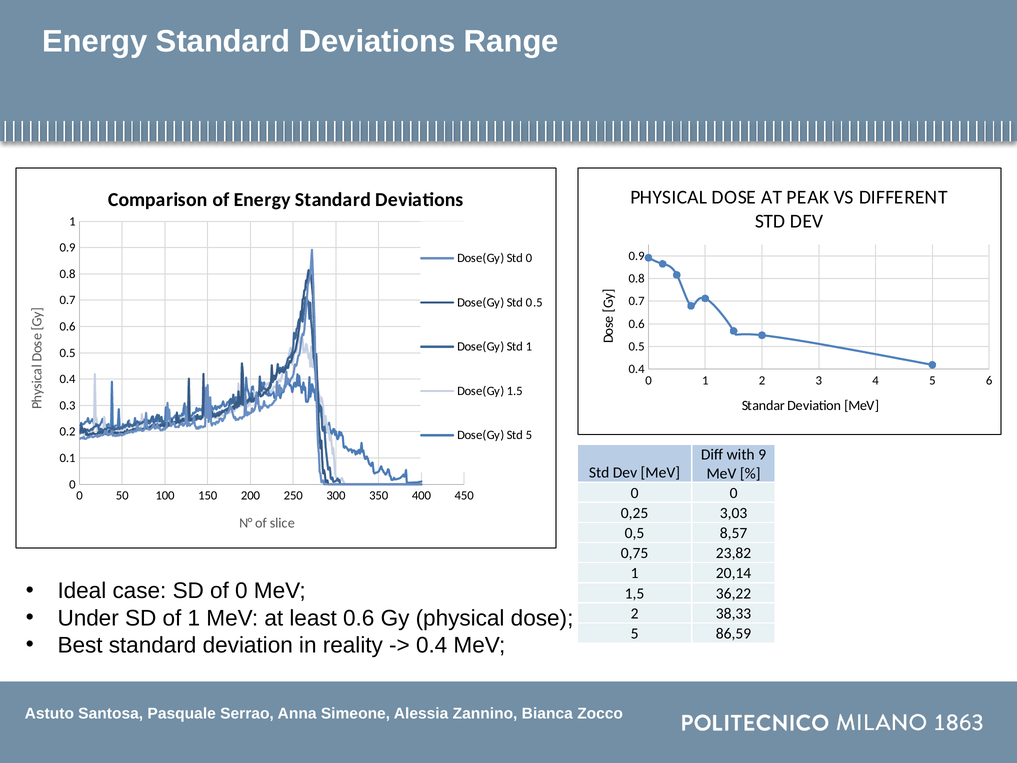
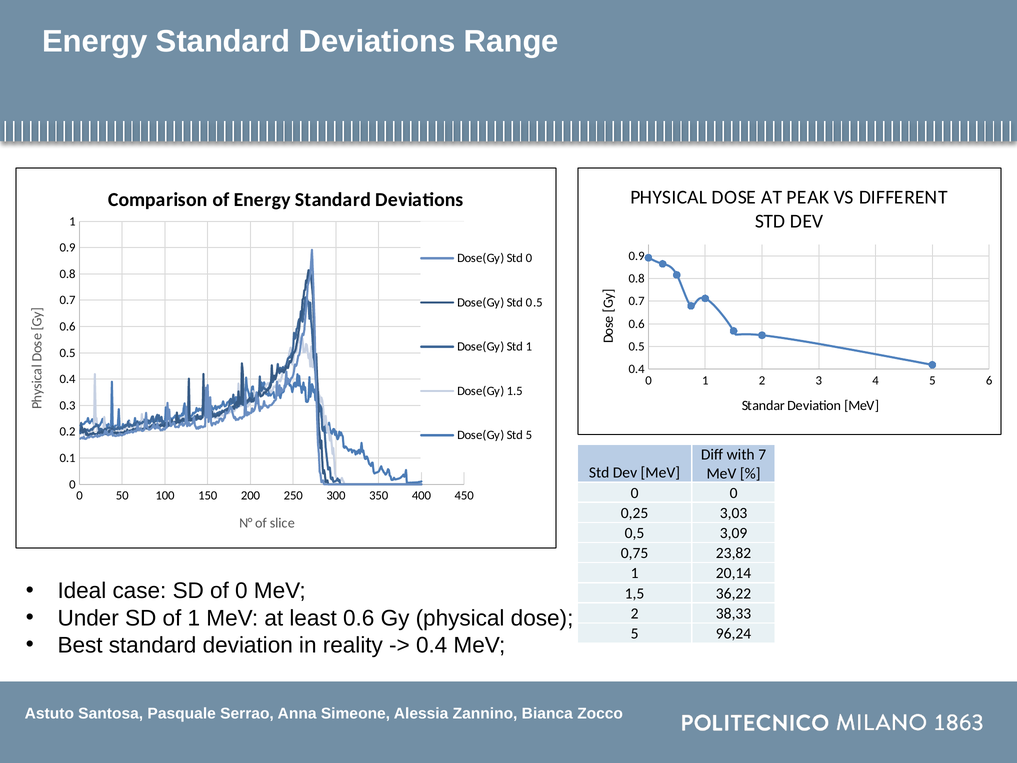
9: 9 -> 7 (762, 454)
8,57: 8,57 -> 3,09 (734, 533)
86,59: 86,59 -> 96,24 (734, 633)
